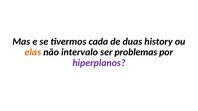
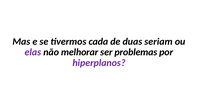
history: history -> seriam (159, 42)
elas colour: orange -> purple (33, 52)
intervalo: intervalo -> melhorar (80, 52)
